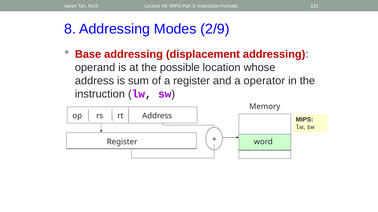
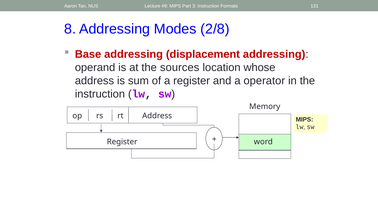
2/9: 2/9 -> 2/8 (215, 29)
possible: possible -> sources (180, 68)
